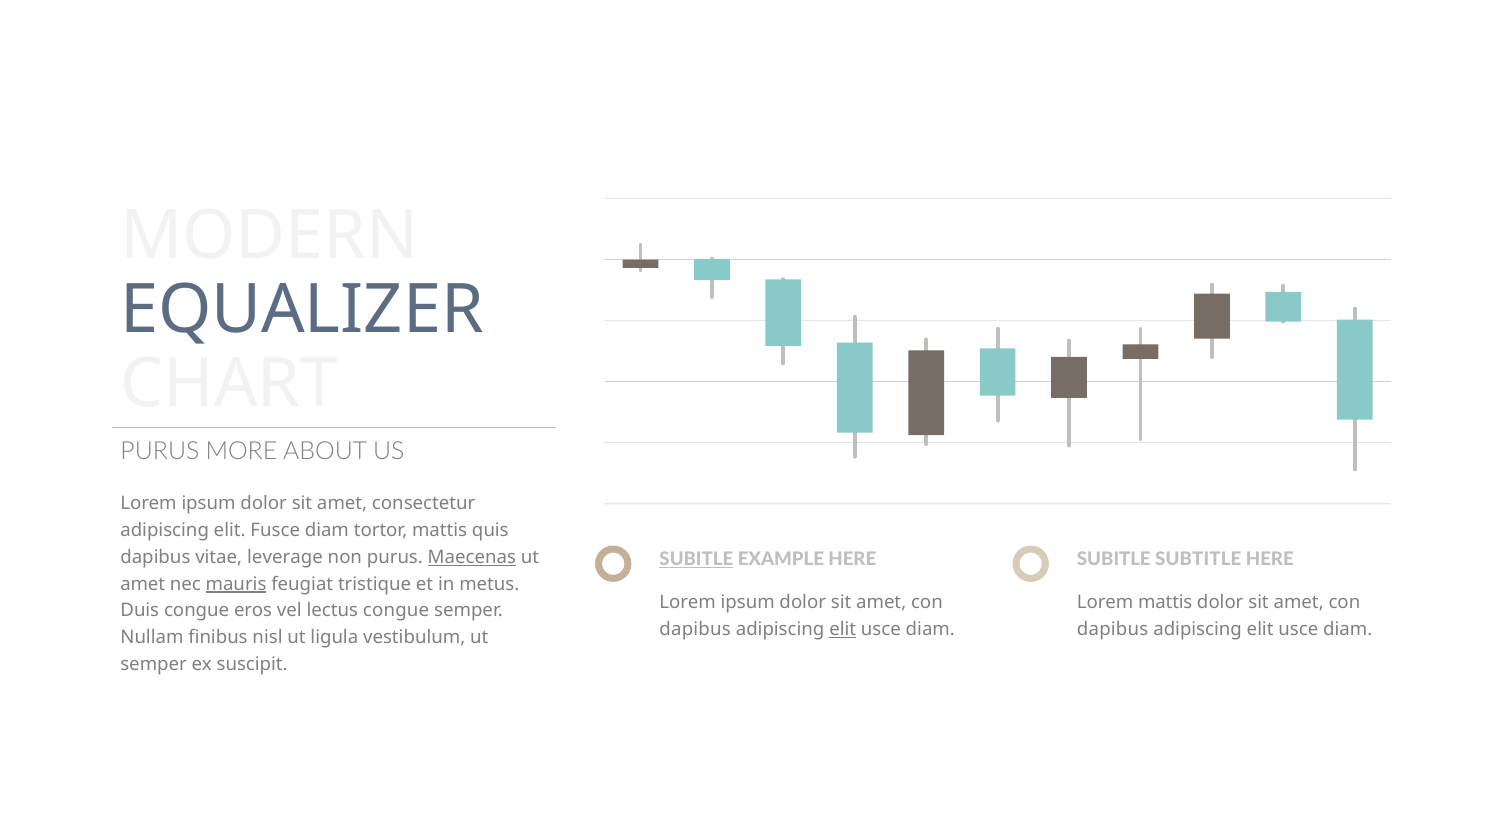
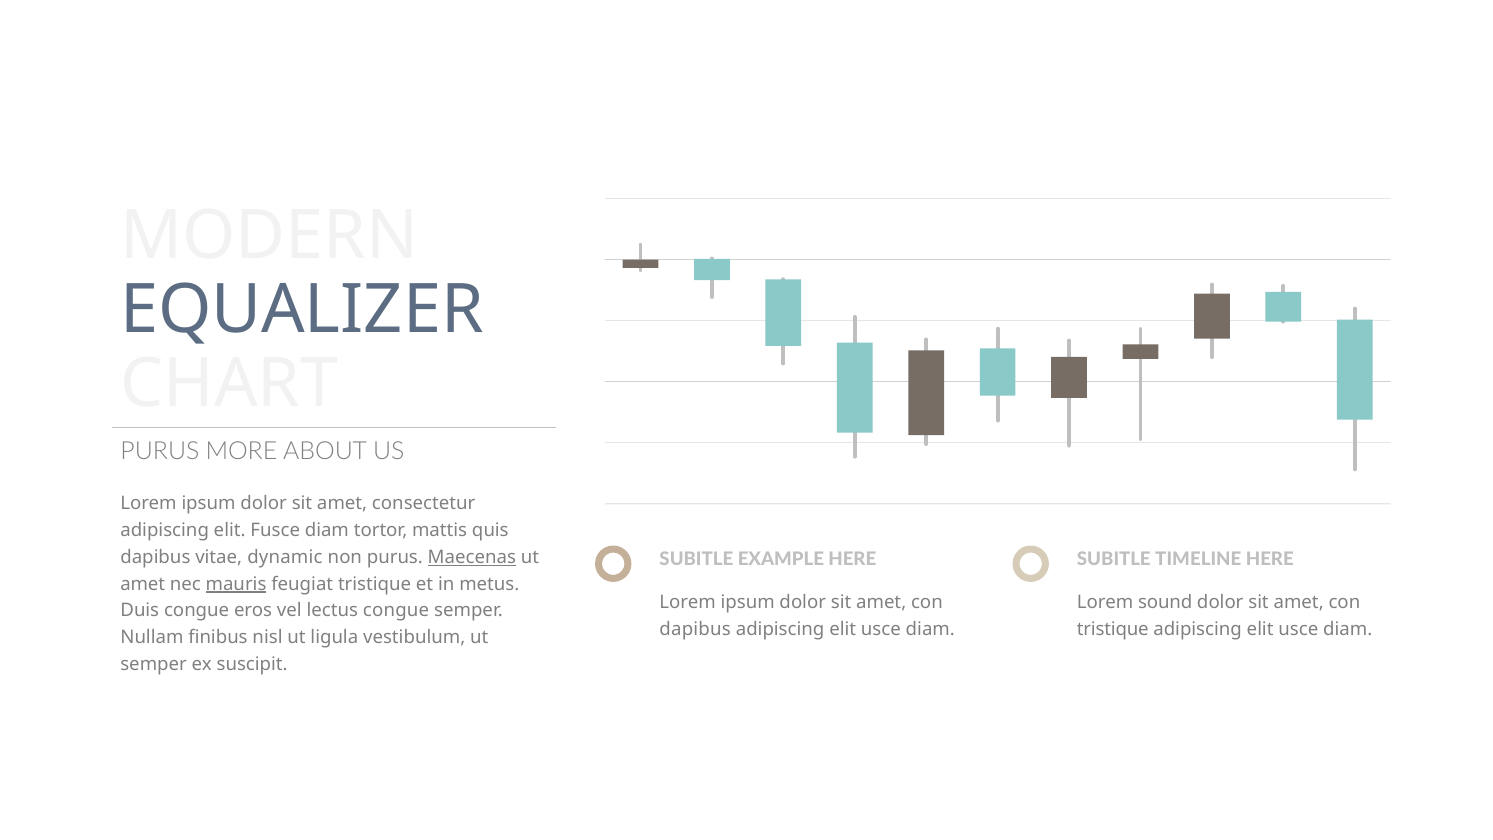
leverage: leverage -> dynamic (285, 557)
SUBITLE underline: present -> none (696, 559)
SUBTITLE: SUBTITLE -> TIMELINE (1198, 559)
Lorem mattis: mattis -> sound (1165, 602)
elit underline: present -> none (843, 629)
dapibus: dapibus -> tristique (1113, 629)
